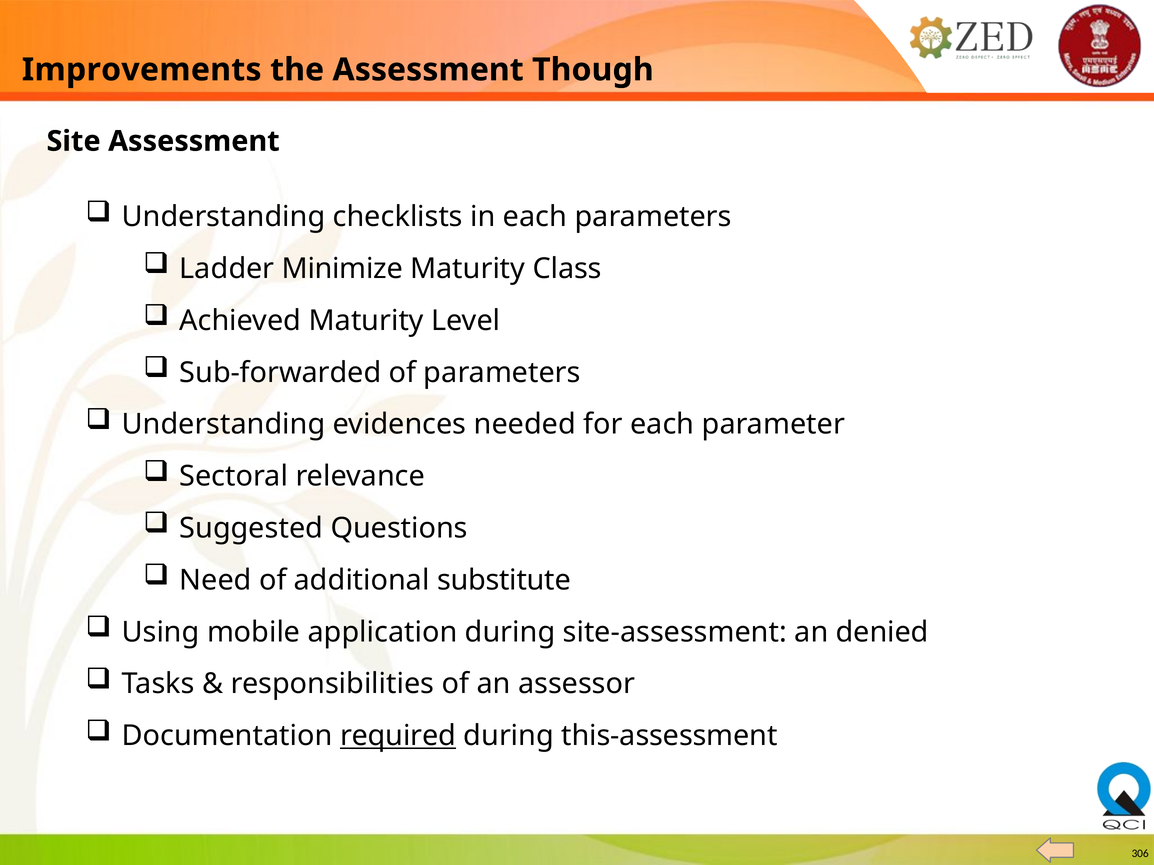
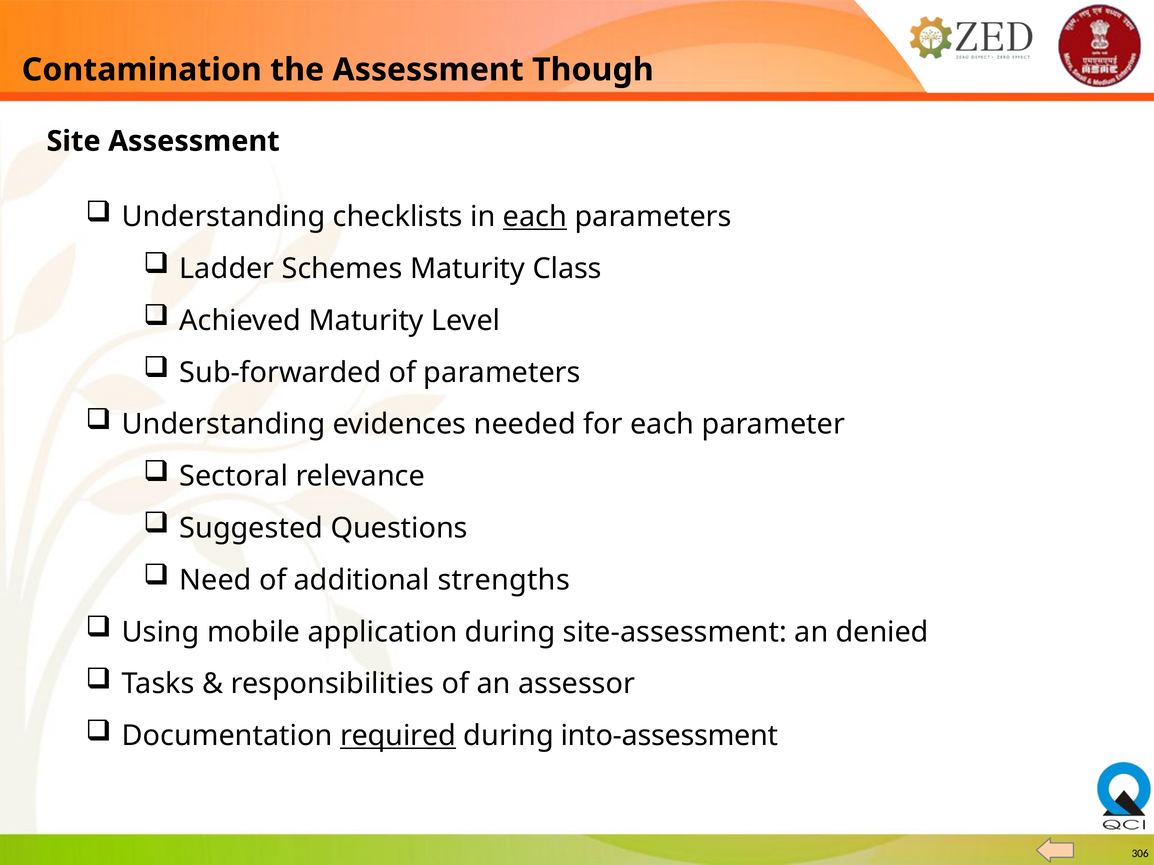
Improvements: Improvements -> Contamination (142, 70)
each underline: none -> present (535, 217)
Minimize: Minimize -> Schemes (342, 269)
substitute: substitute -> strengths (504, 580)
this-assessment: this-assessment -> into-assessment (670, 736)
